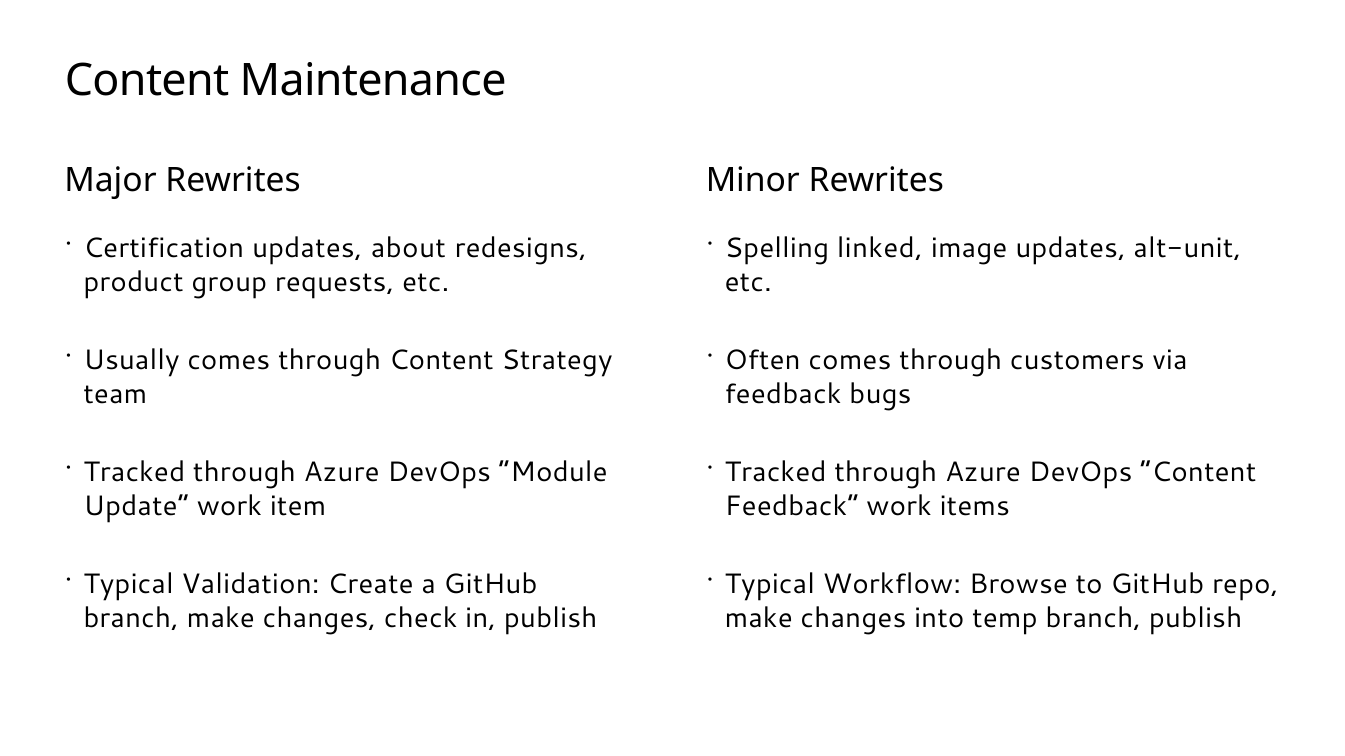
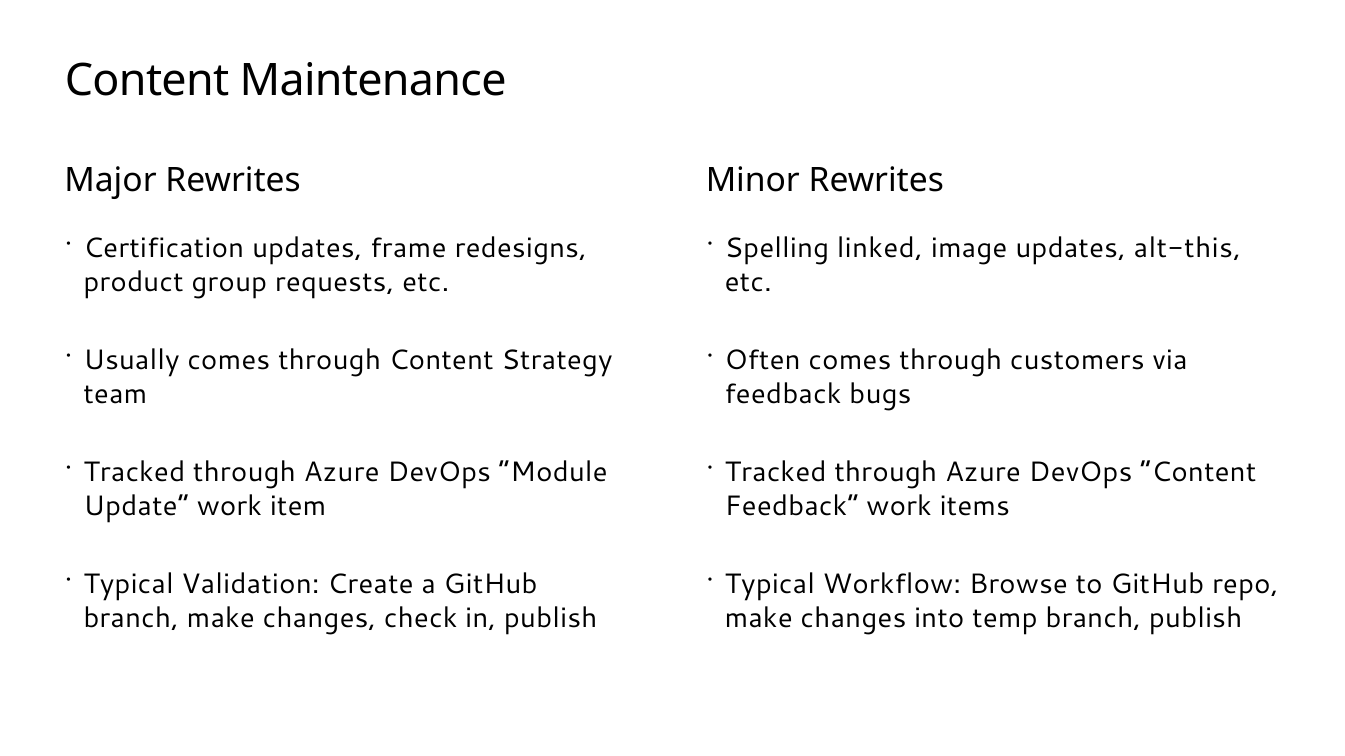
about: about -> frame (408, 249)
alt-unit: alt-unit -> alt-this (1187, 249)
